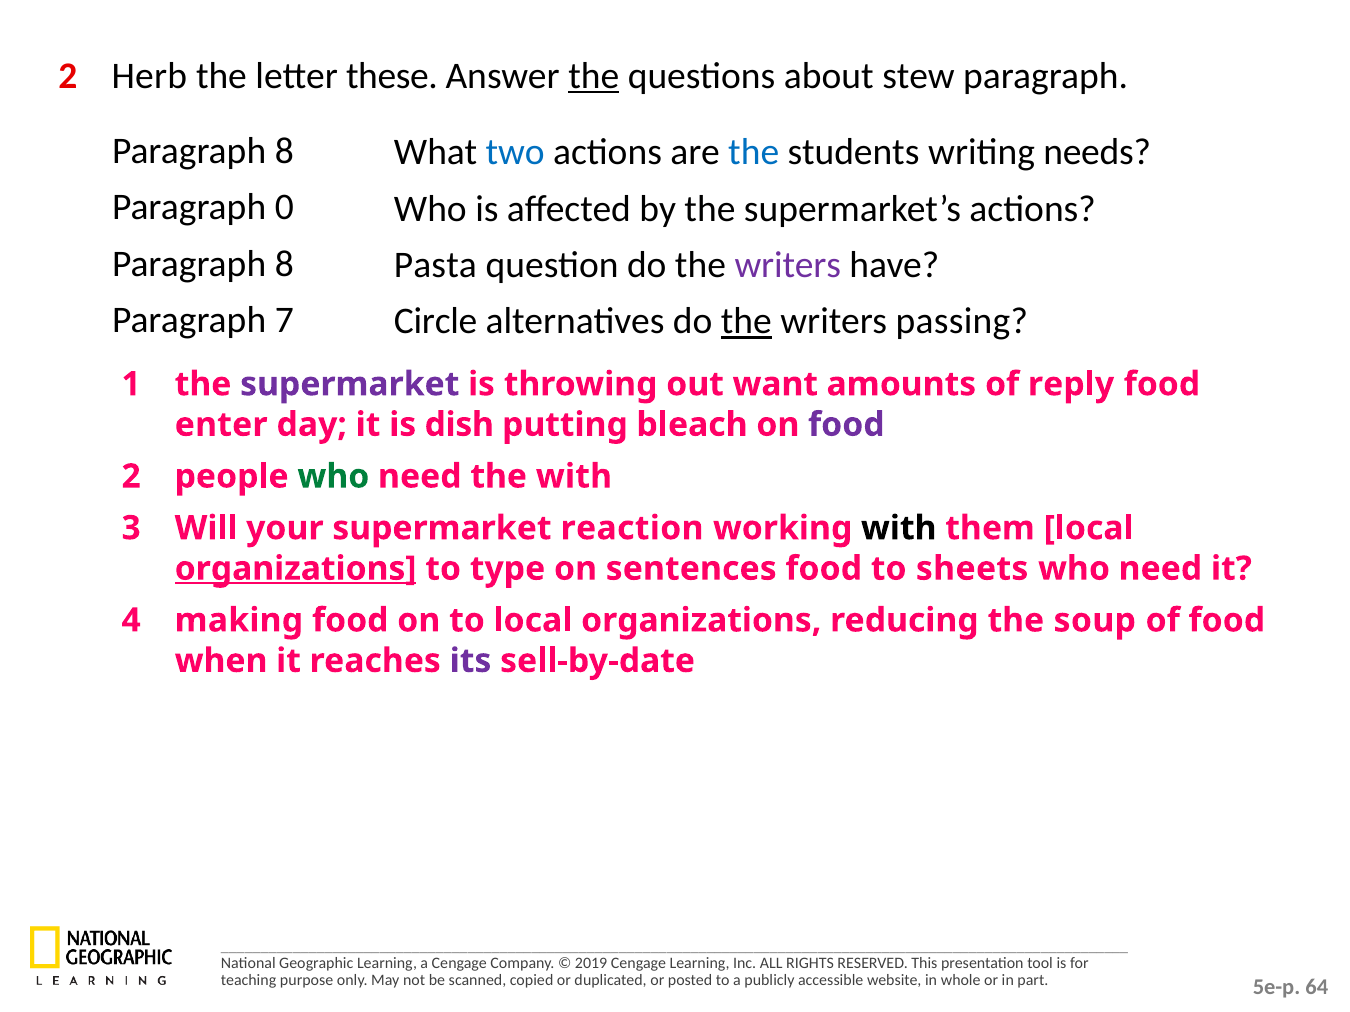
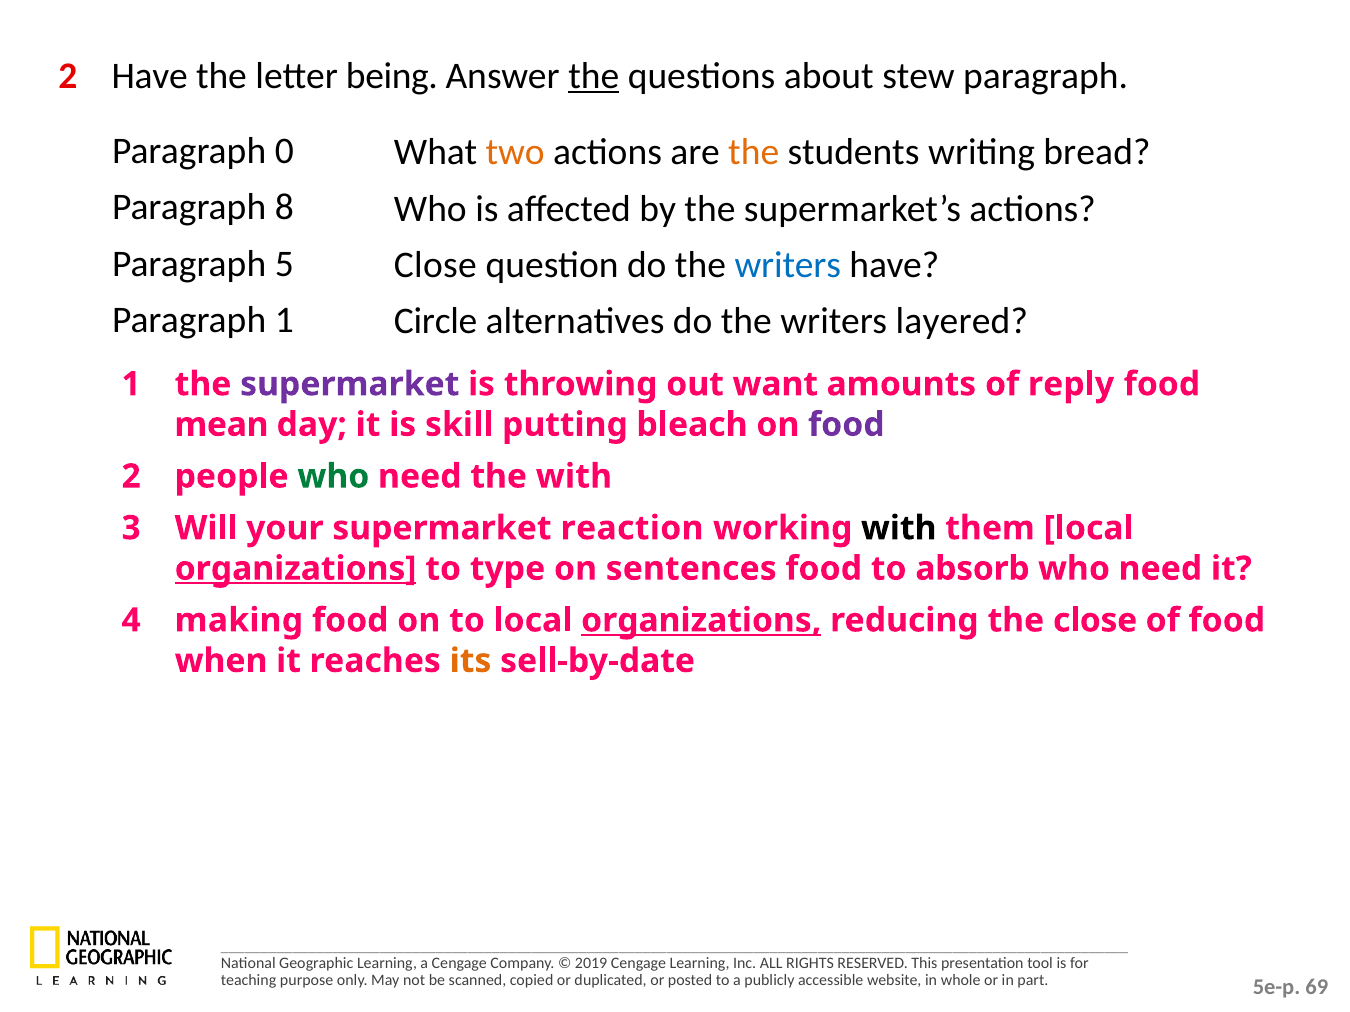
2 Herb: Herb -> Have (150, 76)
these: these -> being (392, 76)
8: 8 -> 0 (284, 151)
two colour: blue -> orange (515, 153)
the colour: blue -> orange (754, 153)
needs: needs -> bread (1097, 153)
0: 0 -> 8 (284, 207)
8: 8 -> 5 (284, 264)
Pasta: Pasta -> Close (435, 265)
writers colour: purple -> blue (788, 265)
Paragraph 7: 7 -> 1 (284, 320)
the underline: present -> none (746, 322)
passing: passing -> layered (962, 322)
enter: enter -> mean (221, 425)
dish: dish -> skill (459, 425)
sheets: sheets -> absorb (972, 569)
organizations underline: none -> present (701, 621)
the soup: soup -> close (1095, 621)
its colour: purple -> orange (471, 661)
64: 64 -> 69 (1317, 988)
